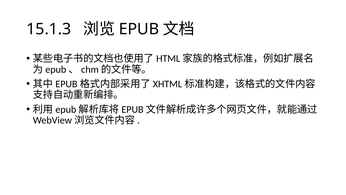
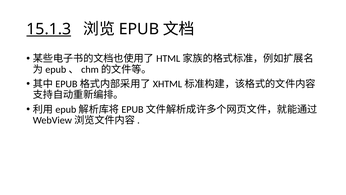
15.1.3 underline: none -> present (49, 29)
